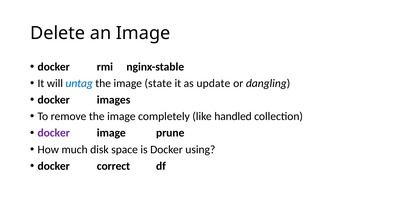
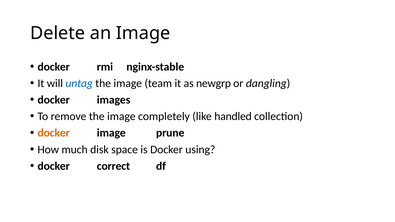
state: state -> team (158, 83)
update: update -> newgrp (214, 83)
docker colour: purple -> orange (54, 133)
